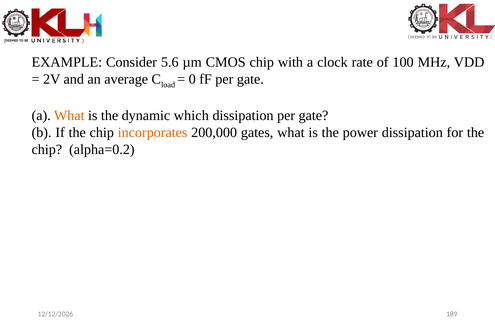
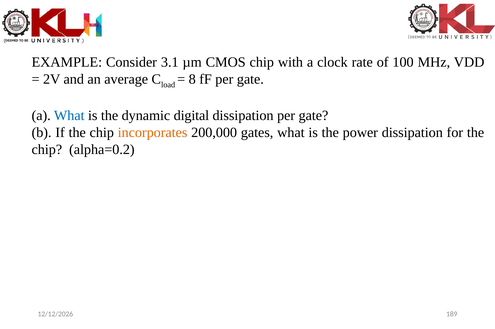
5.6: 5.6 -> 3.1 (170, 62)
0: 0 -> 8 (192, 79)
What colour: orange -> blue (69, 115)
which: which -> digital (191, 115)
